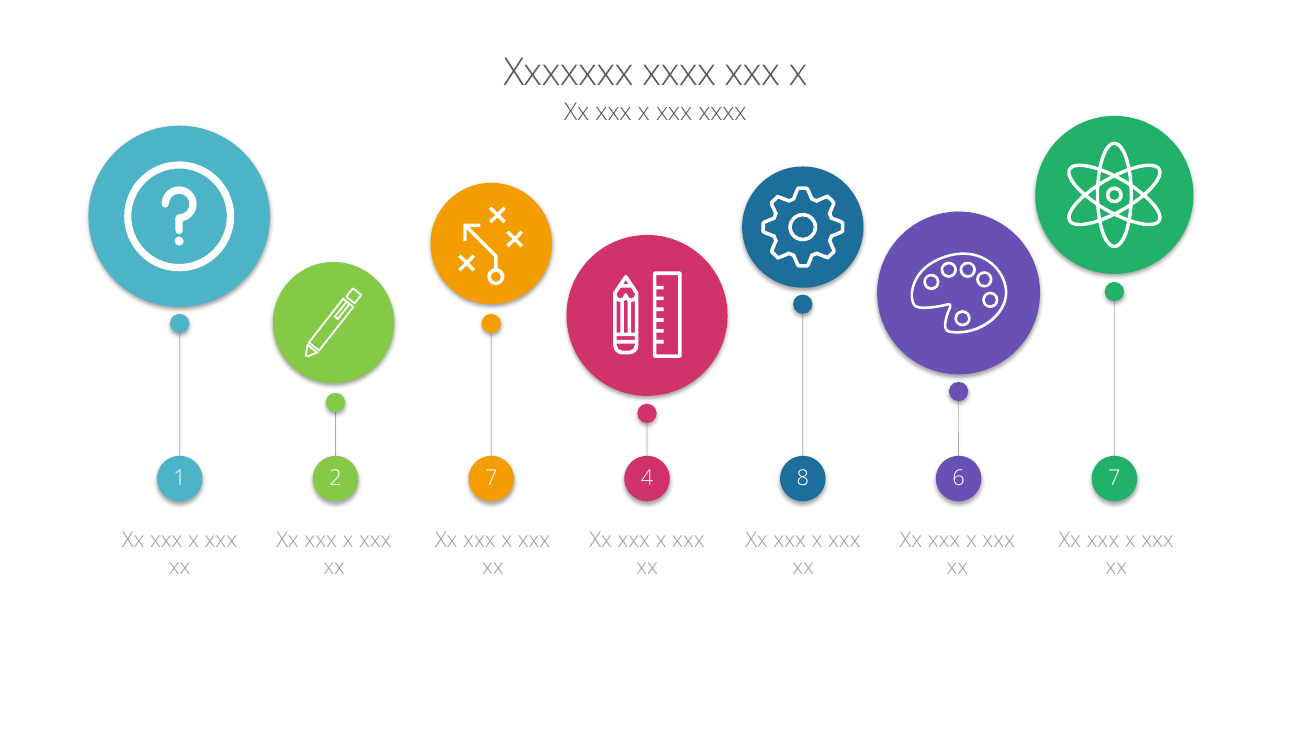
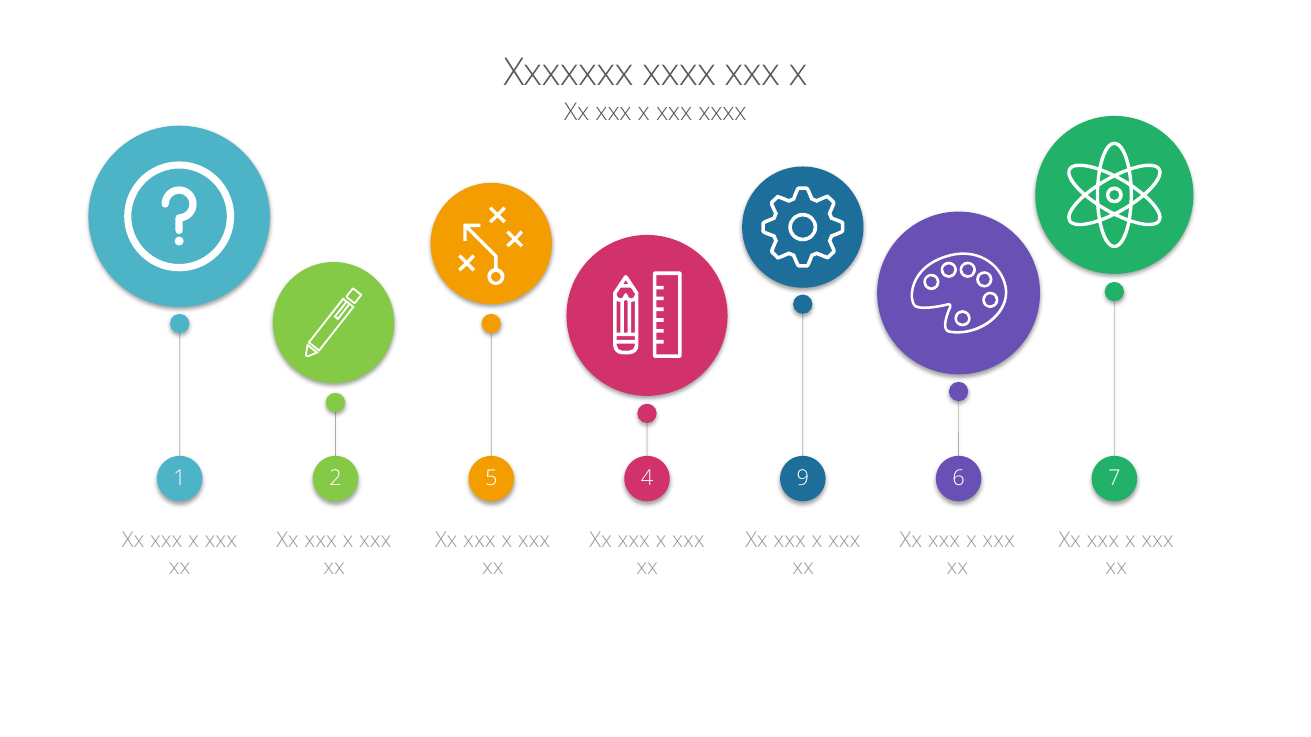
2 7: 7 -> 5 (491, 478)
8: 8 -> 9 (803, 478)
